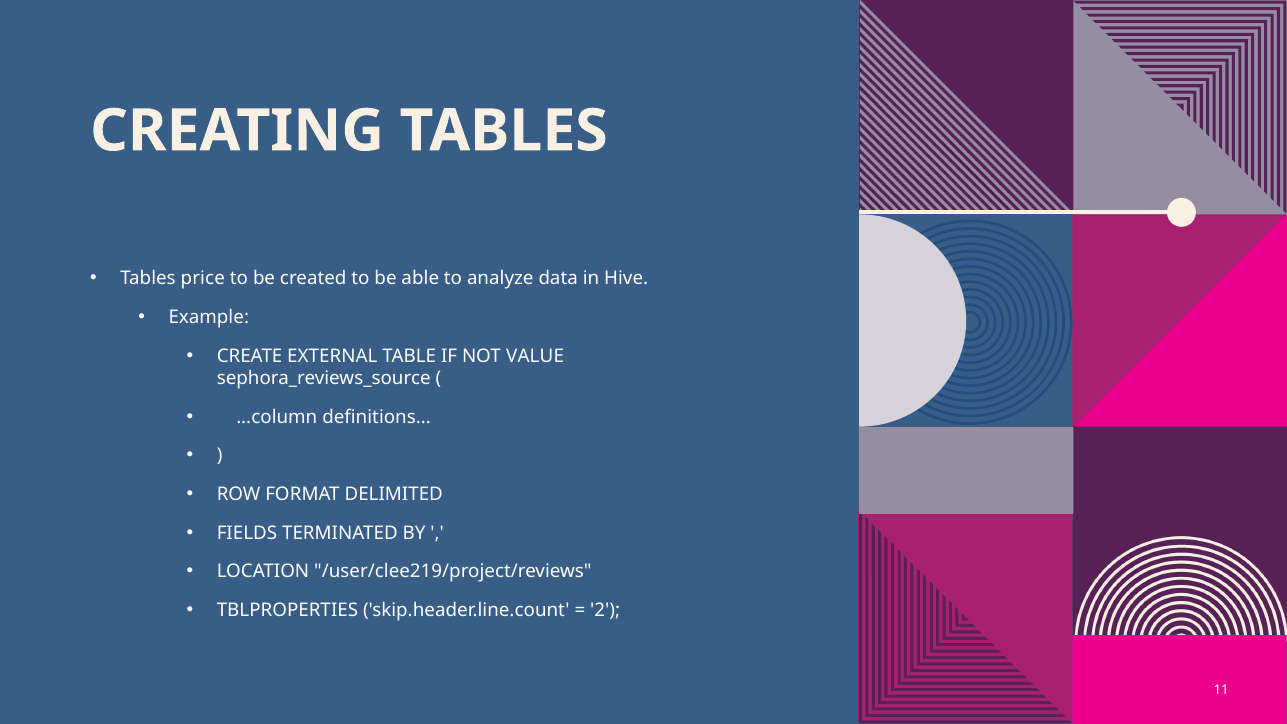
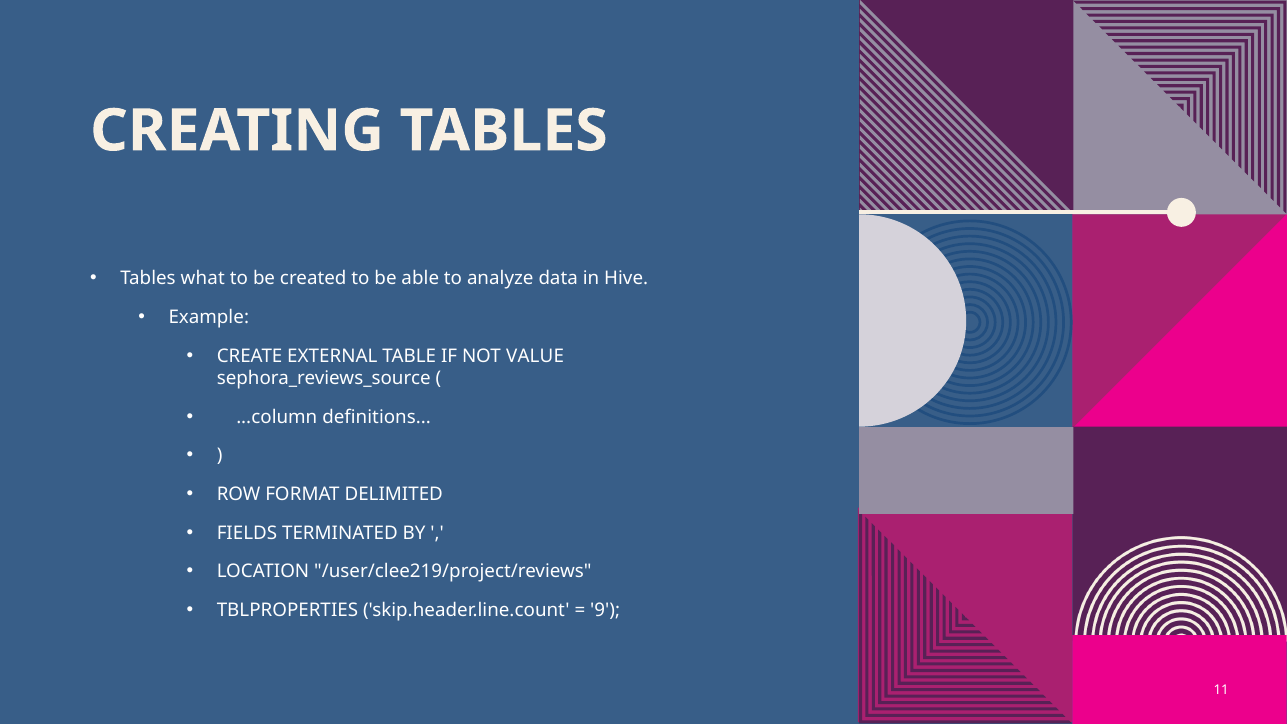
price: price -> what (203, 279)
2: 2 -> 9 (605, 610)
